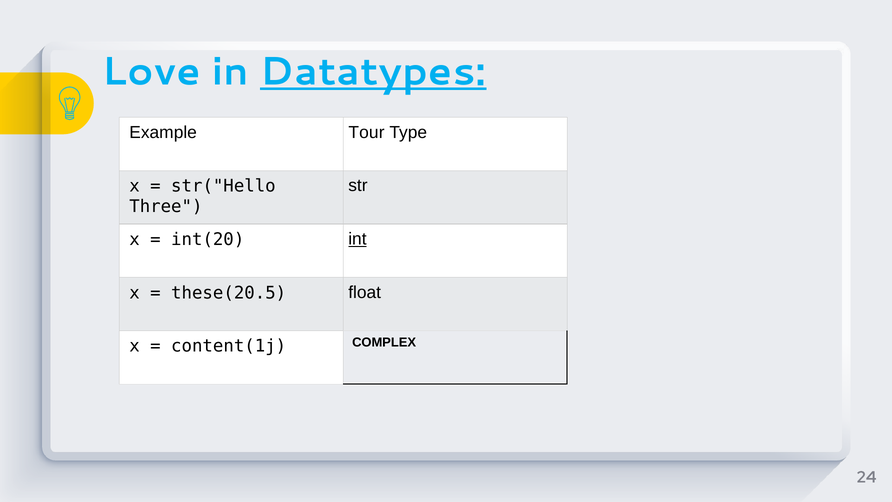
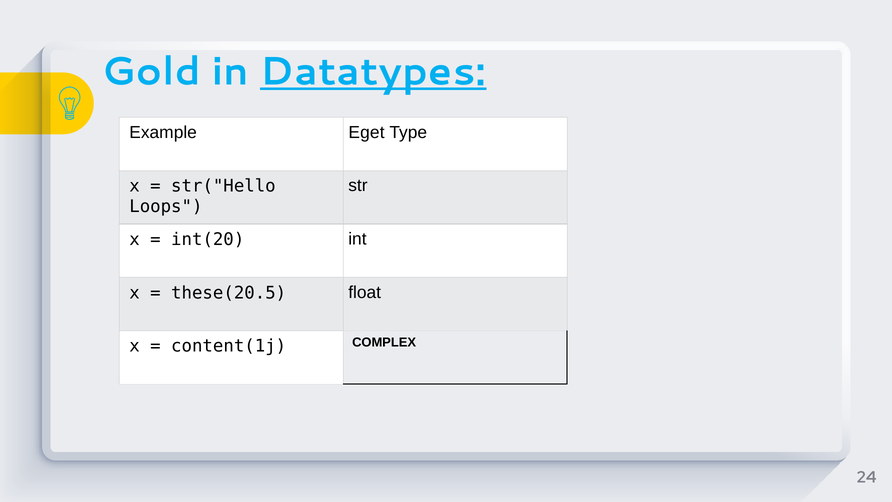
Love: Love -> Gold (151, 72)
Tour: Tour -> Eget (367, 132)
Three: Three -> Loops (166, 206)
int underline: present -> none (357, 239)
